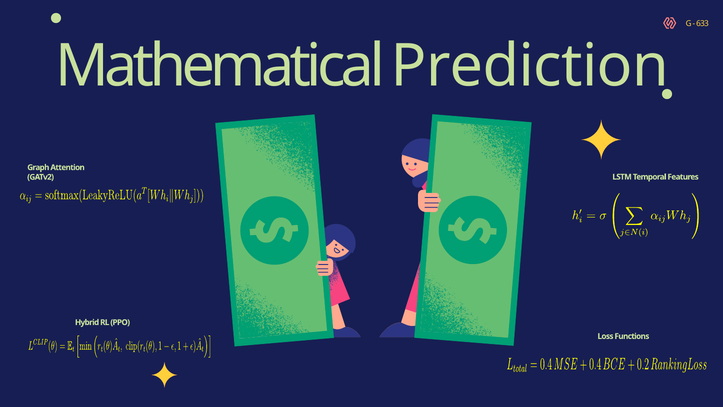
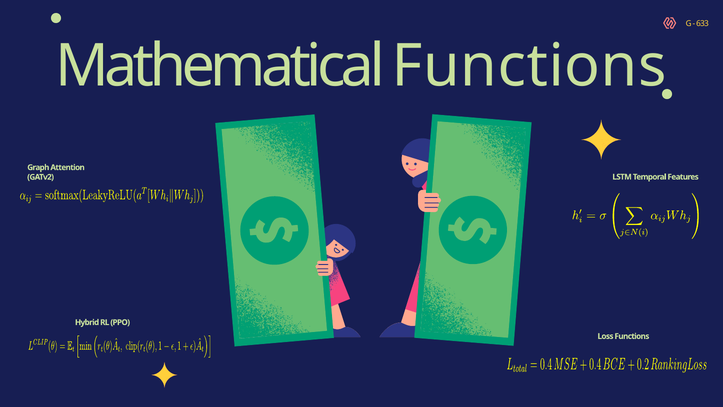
Mathematical Prediction: Prediction -> Functions (529, 66)
